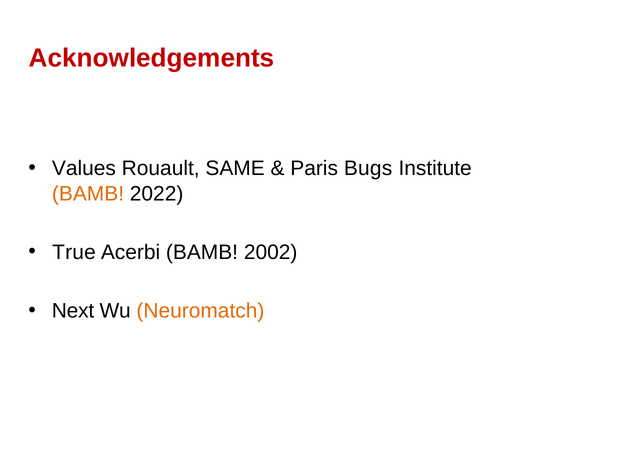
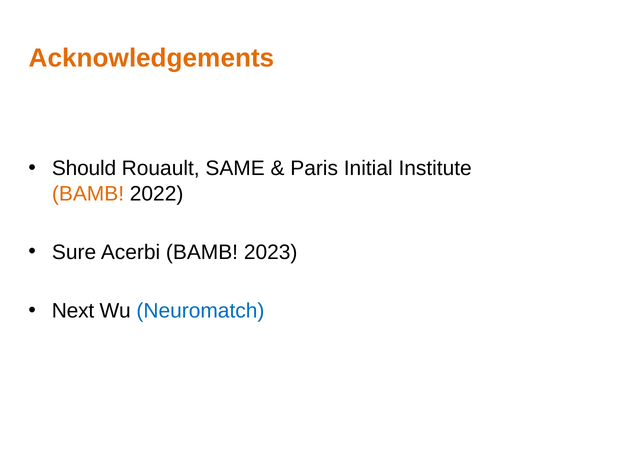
Acknowledgements colour: red -> orange (152, 58)
Values: Values -> Should (84, 169)
Bugs: Bugs -> Initial (368, 169)
True: True -> Sure (74, 252)
2002: 2002 -> 2023 (271, 252)
Neuromatch colour: orange -> blue (200, 311)
